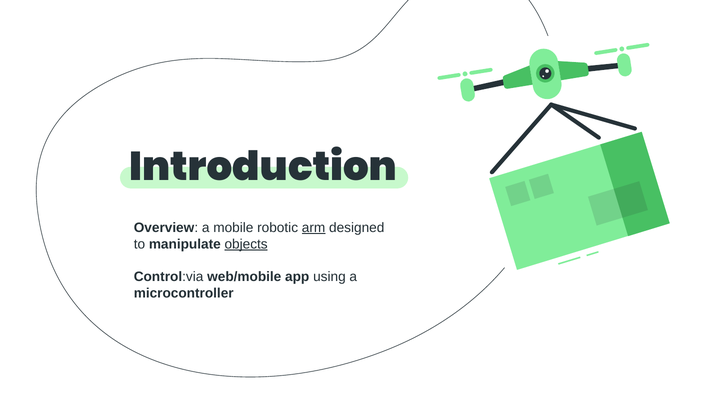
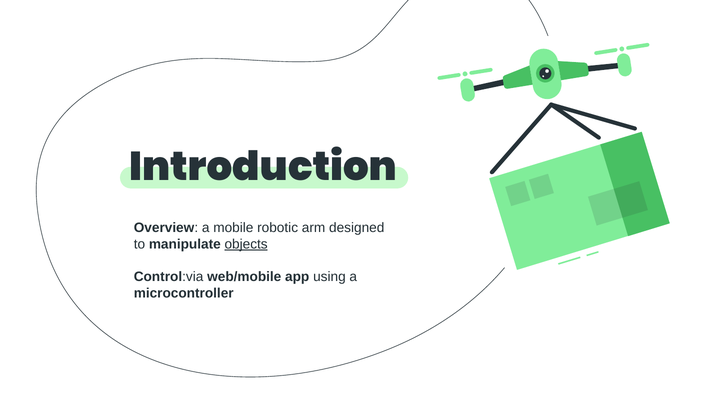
arm underline: present -> none (314, 228)
